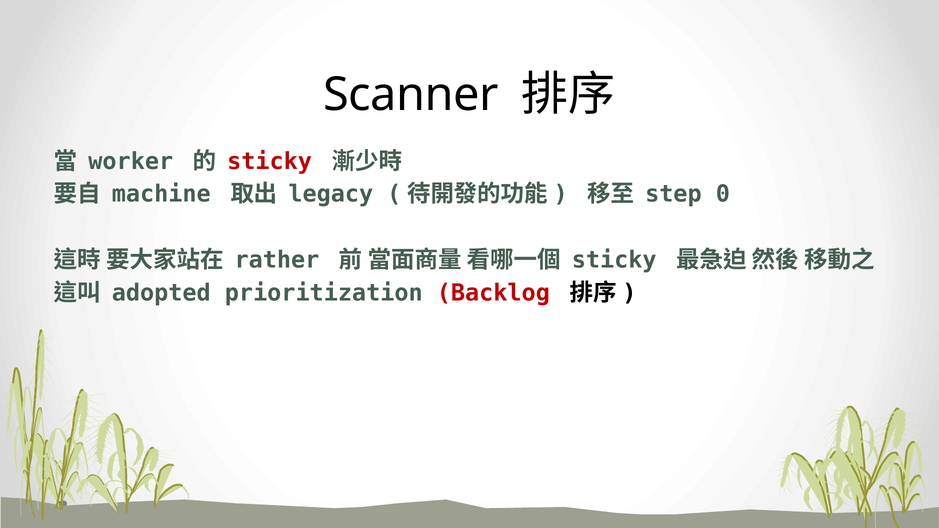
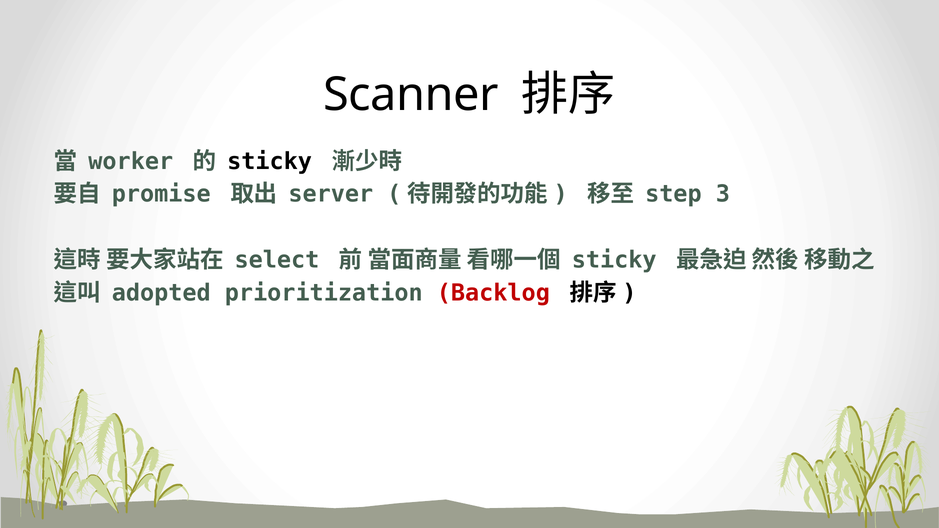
sticky colour: red -> black (270, 161)
machine: machine -> promise (161, 194)
legacy: legacy -> server (331, 194)
0: 0 -> 3 (723, 194)
rather: rather -> select (277, 260)
